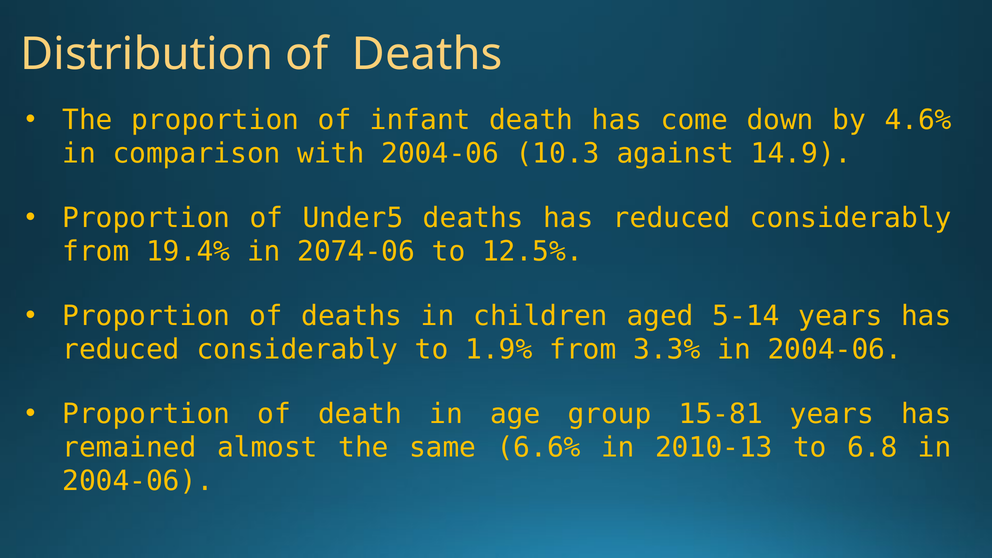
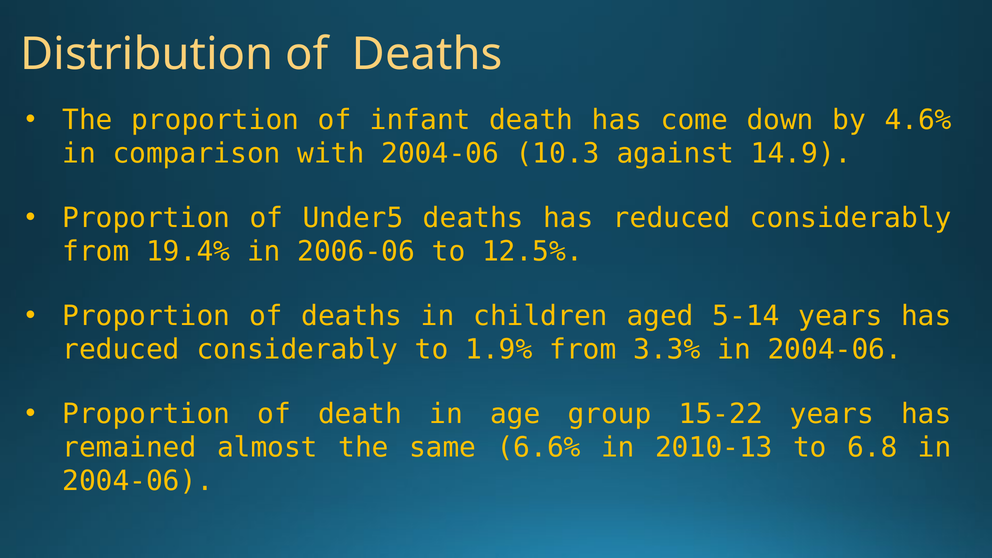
2074-06: 2074-06 -> 2006-06 (356, 251)
15-81: 15-81 -> 15-22 (721, 414)
